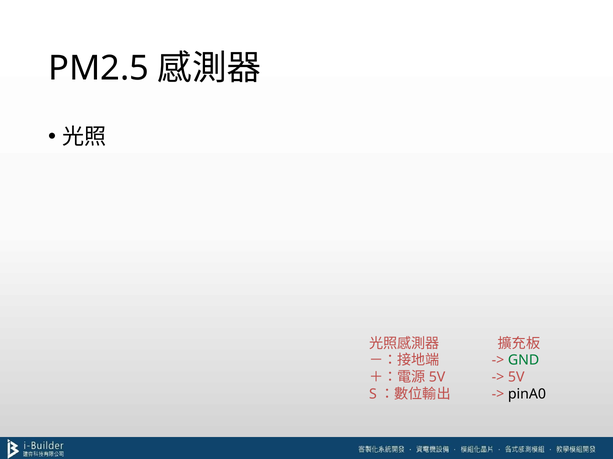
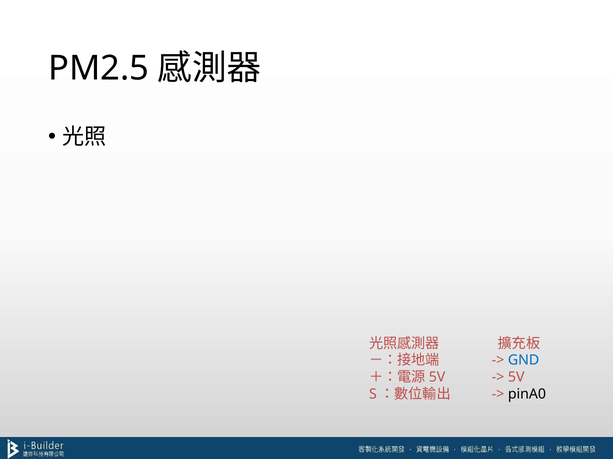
GND colour: green -> blue (524, 361)
